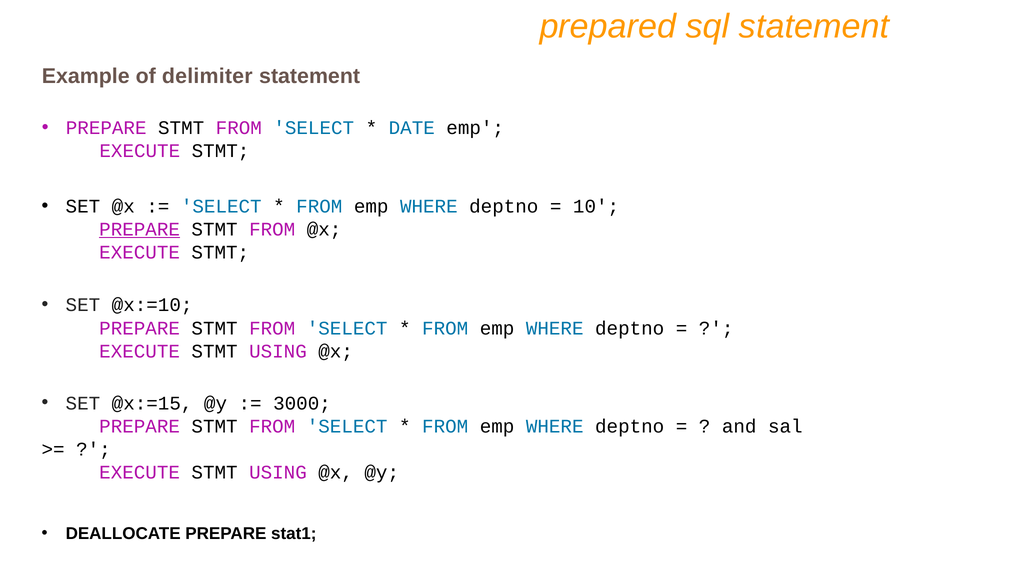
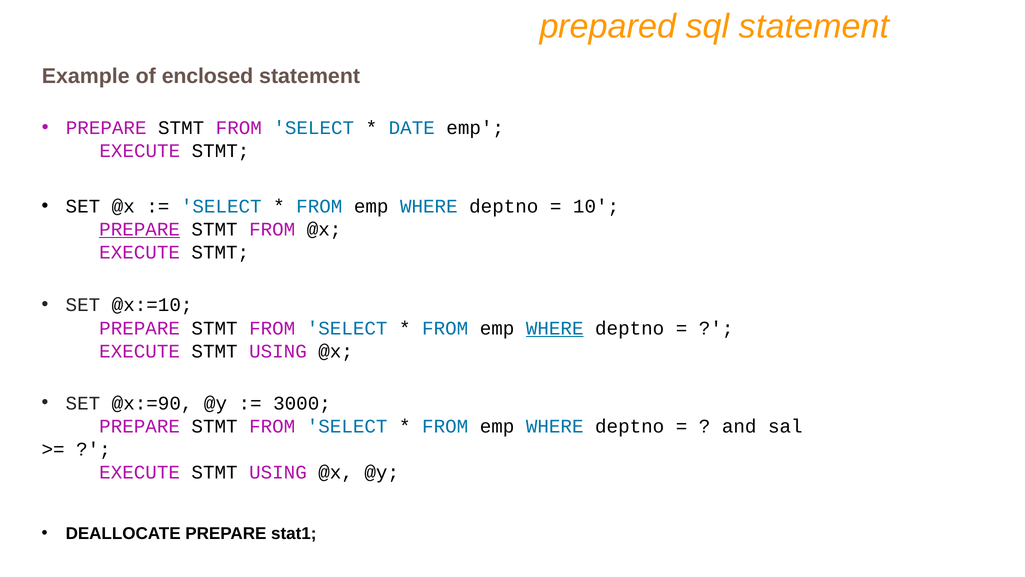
delimiter: delimiter -> enclosed (207, 76)
WHERE underline: none -> present (555, 328)
@x:=15: @x:=15 -> @x:=90 (152, 403)
